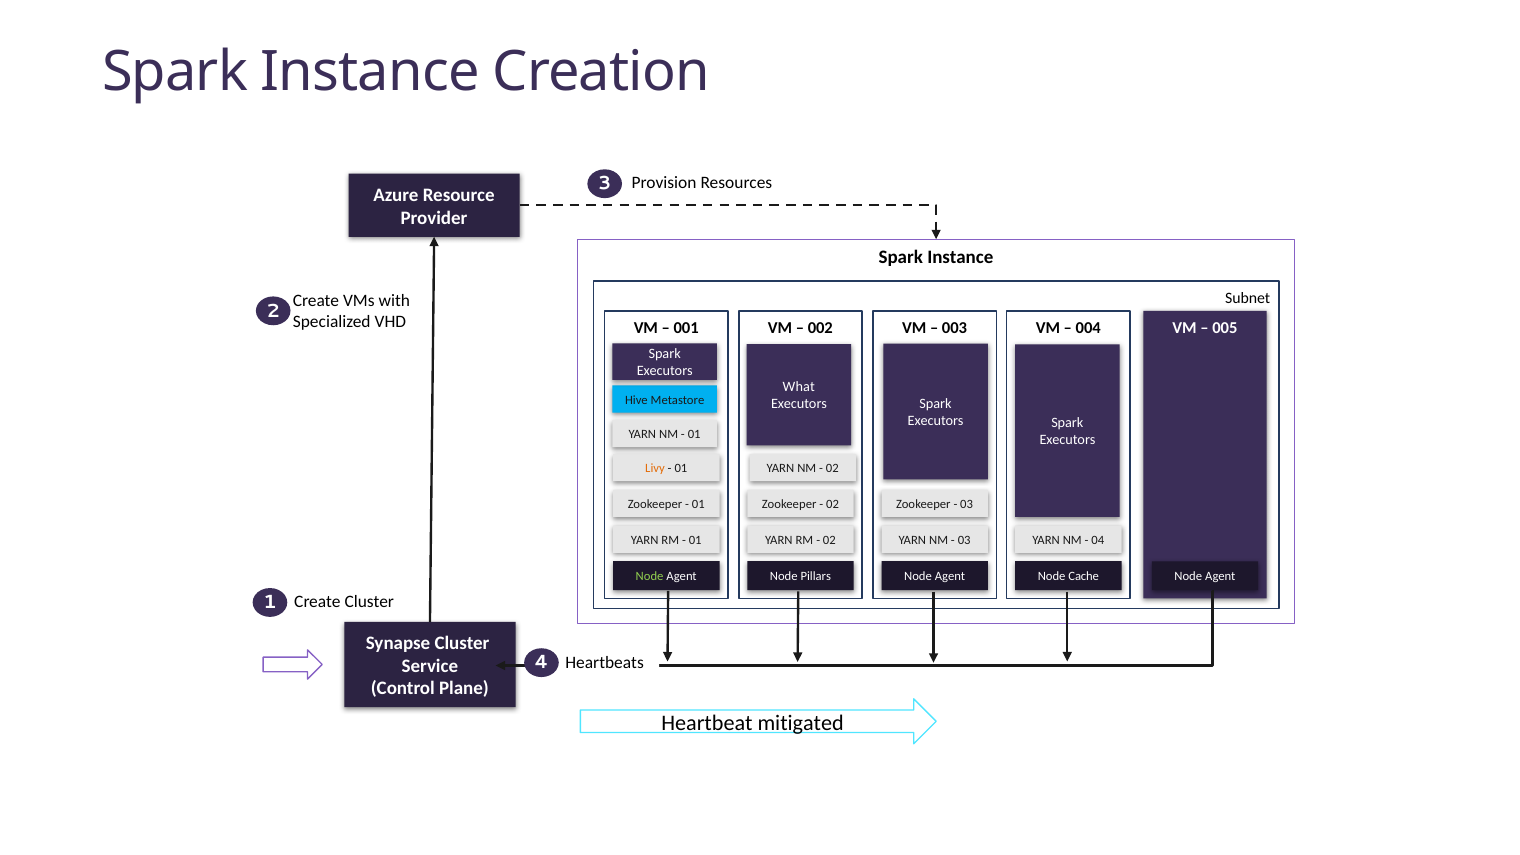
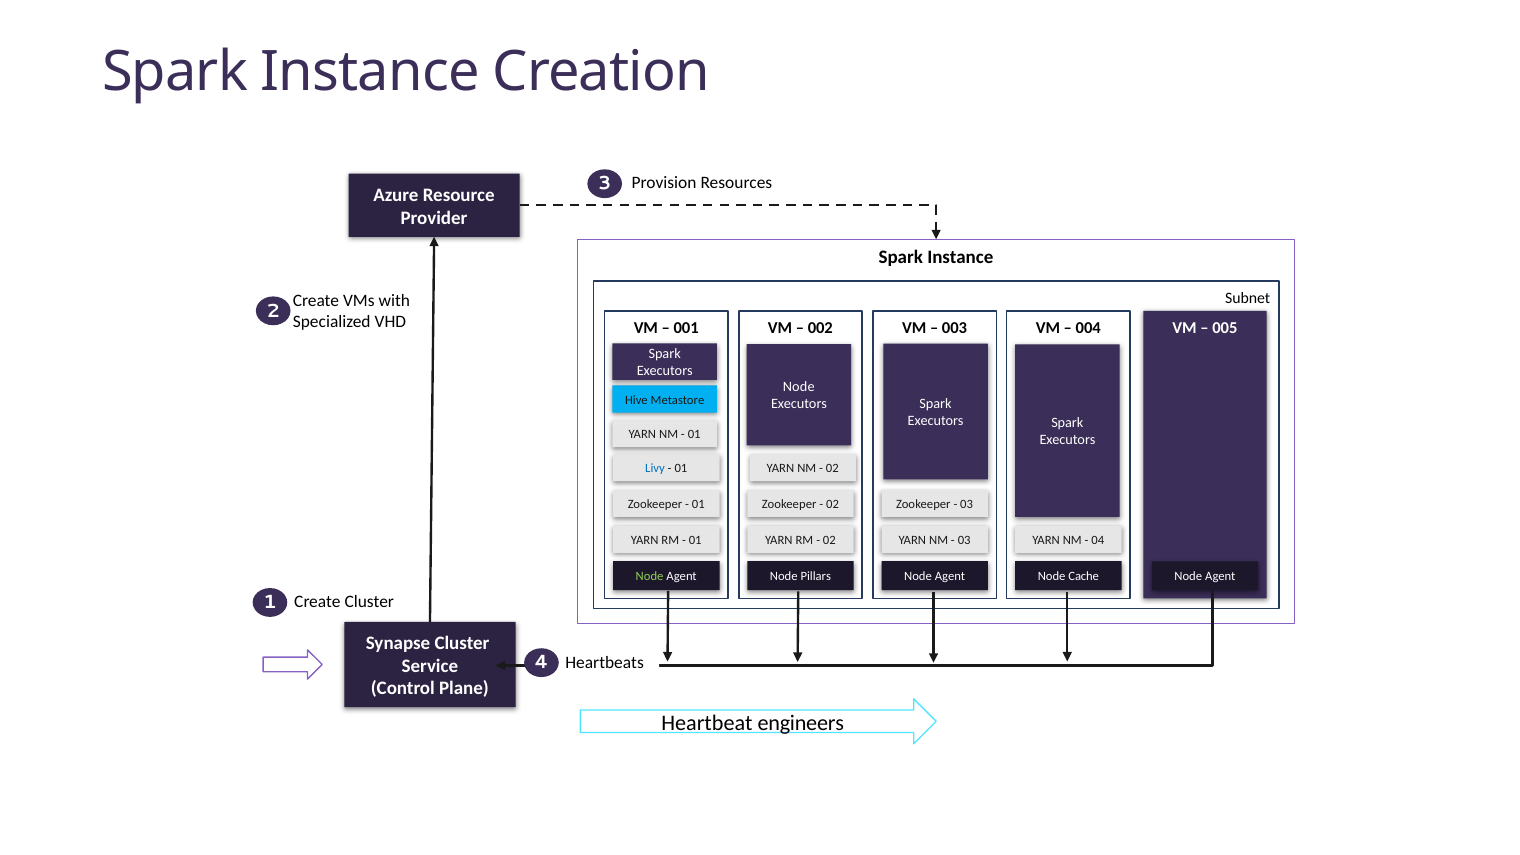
What: What -> Node (799, 387)
Livy colour: orange -> blue (655, 469)
mitigated: mitigated -> engineers (801, 723)
